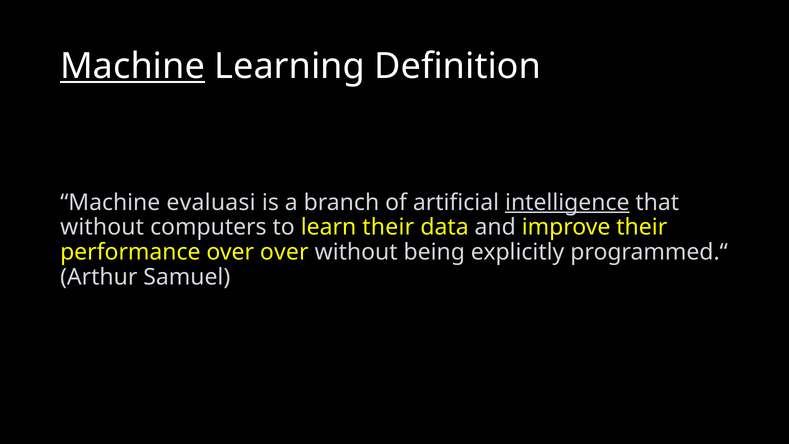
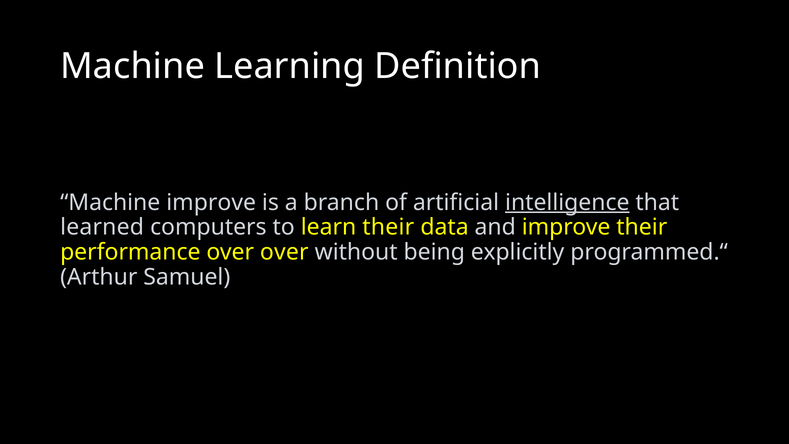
Machine underline: present -> none (133, 66)
Machine evaluasi: evaluasi -> improve (211, 202)
without: without -> learned (102, 227)
